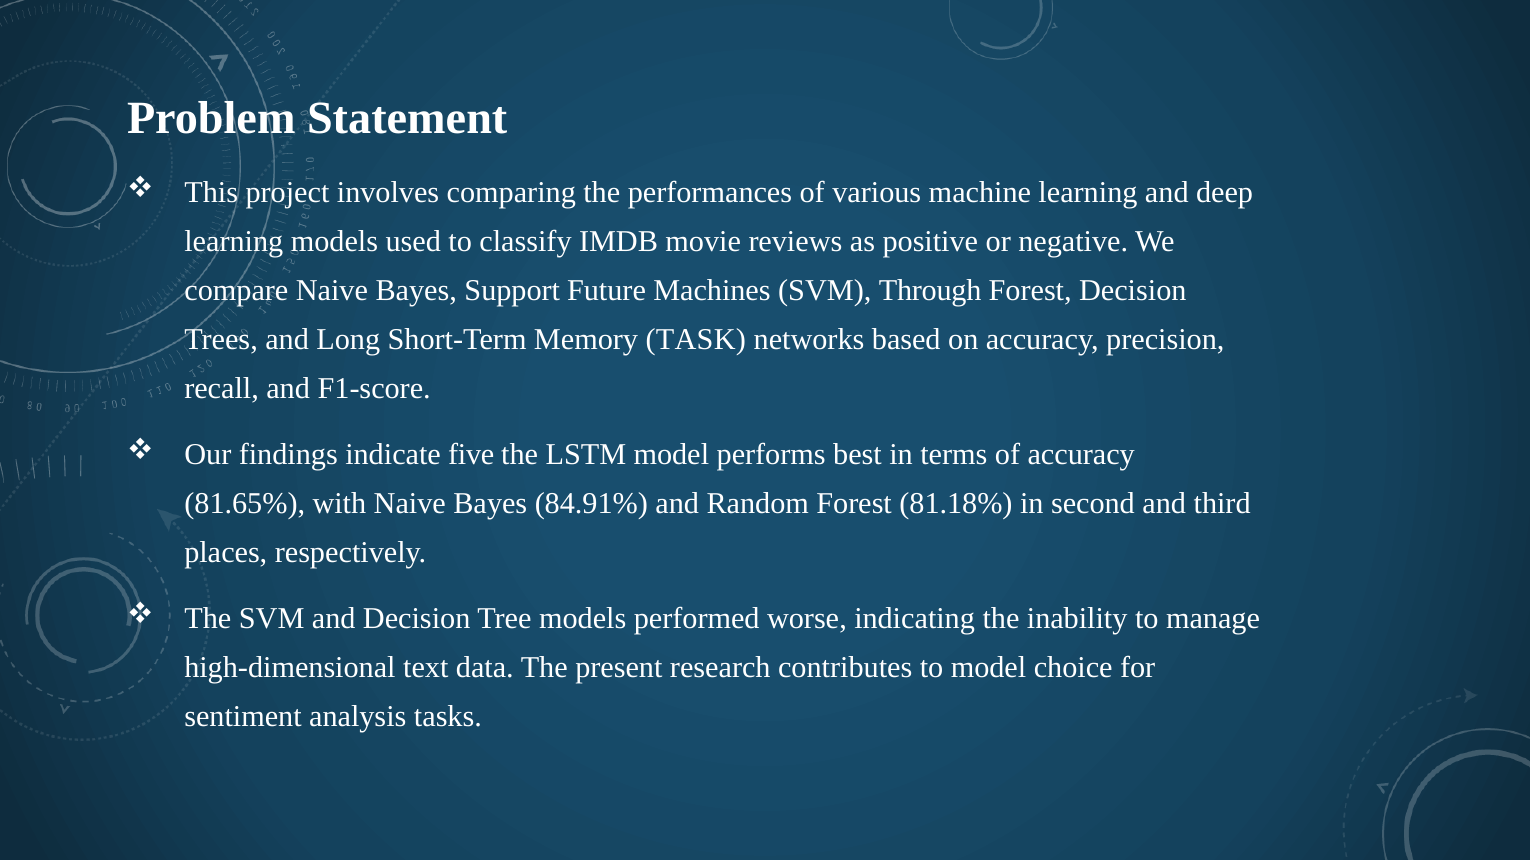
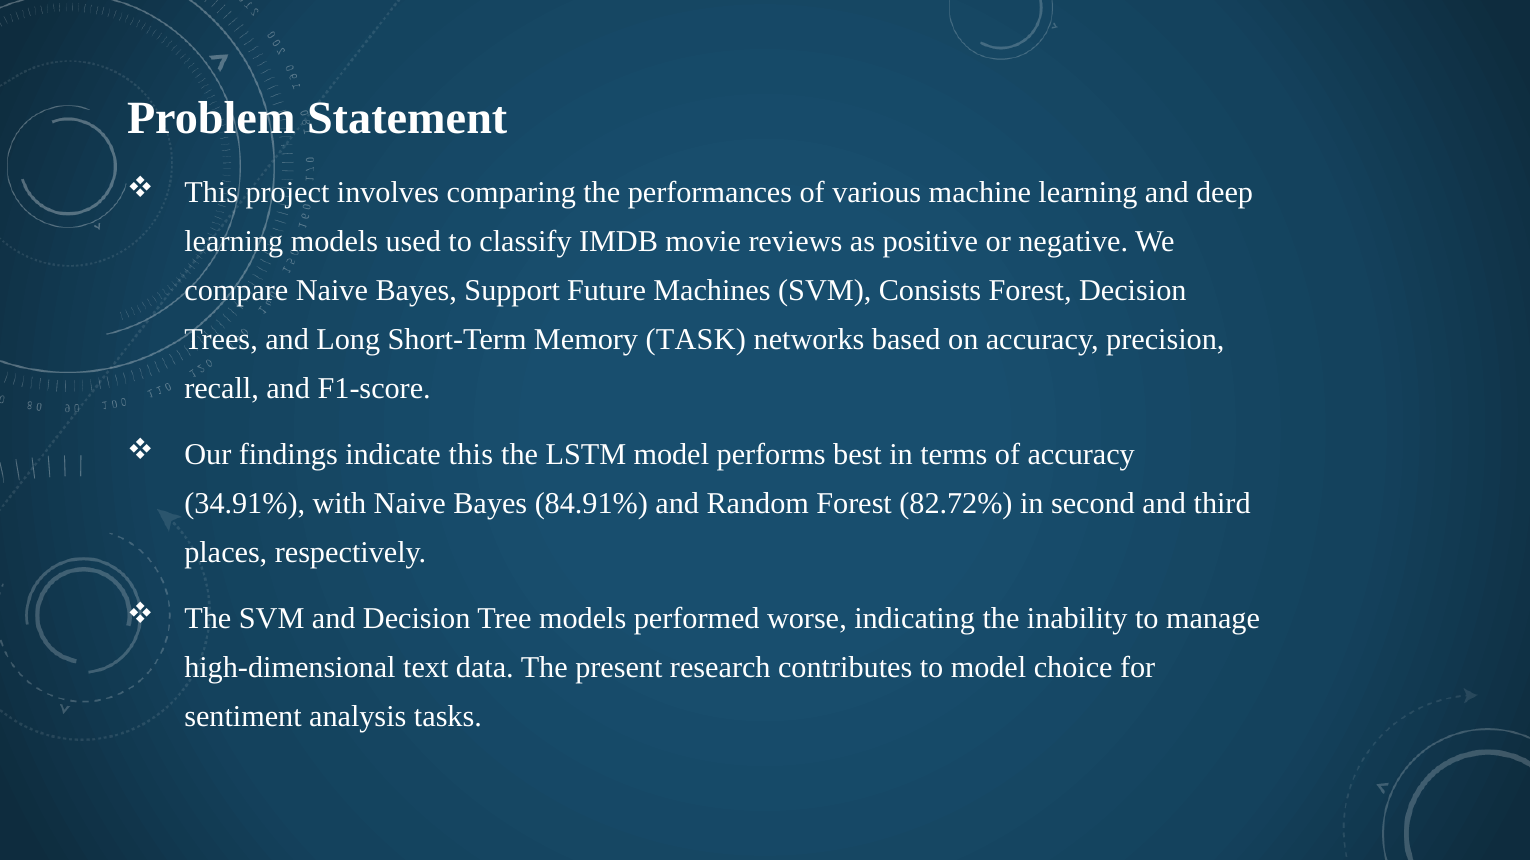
Through: Through -> Consists (930, 291)
indicate five: five -> this (471, 455)
81.65%: 81.65% -> 34.91% (245, 504)
81.18%: 81.18% -> 82.72% (956, 504)
